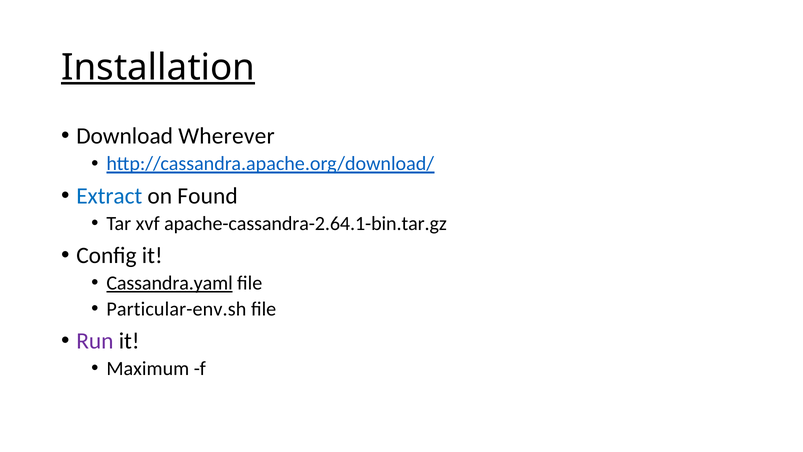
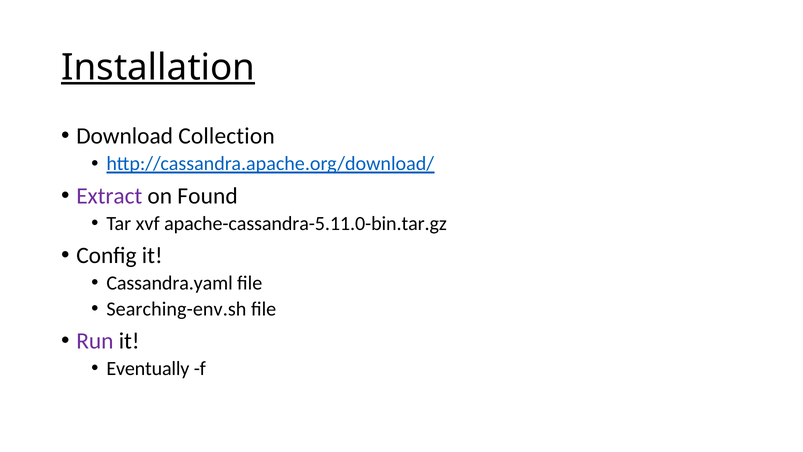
Wherever: Wherever -> Collection (226, 136)
Extract colour: blue -> purple (109, 196)
apache-cassandra-2.64.1-bin.tar.gz: apache-cassandra-2.64.1-bin.tar.gz -> apache-cassandra-5.11.0-bin.tar.gz (305, 223)
Cassandra.yaml underline: present -> none (170, 283)
Particular-env.sh: Particular-env.sh -> Searching-env.sh (176, 309)
Maximum: Maximum -> Eventually (148, 368)
